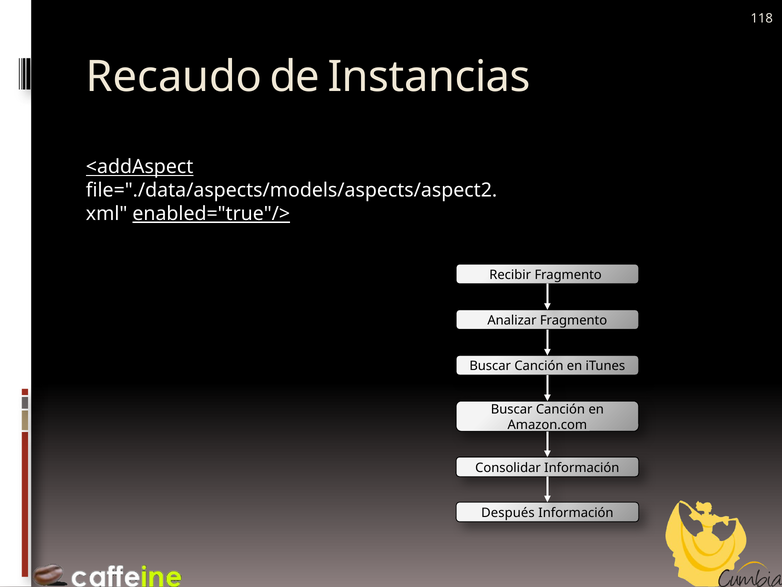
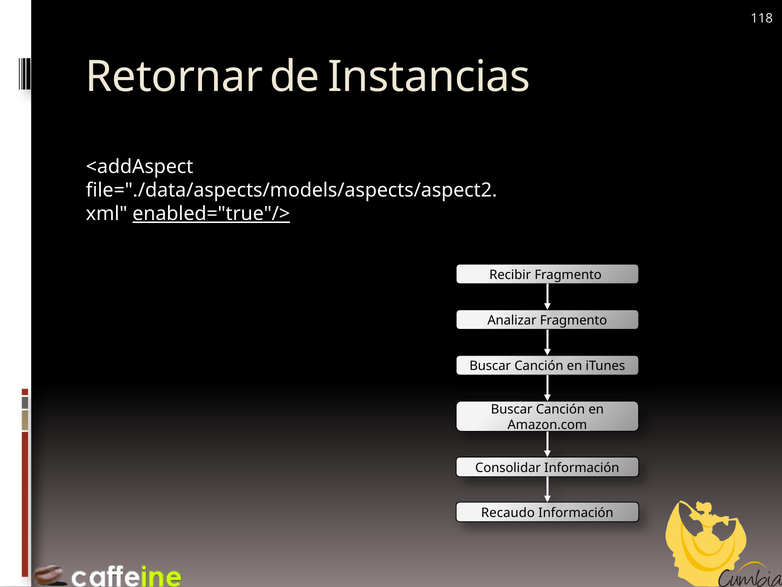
Recaudo: Recaudo -> Retornar (174, 77)
<addAspect underline: present -> none (140, 167)
Después: Después -> Recaudo (508, 512)
